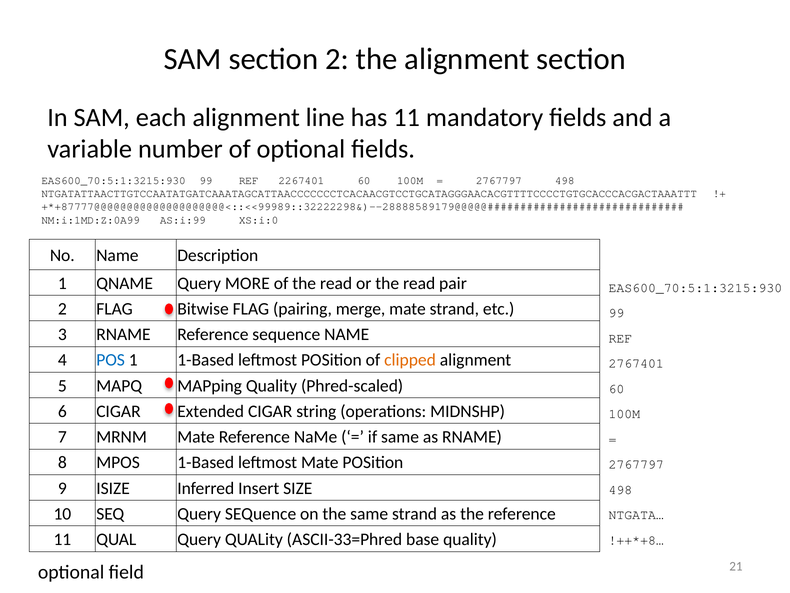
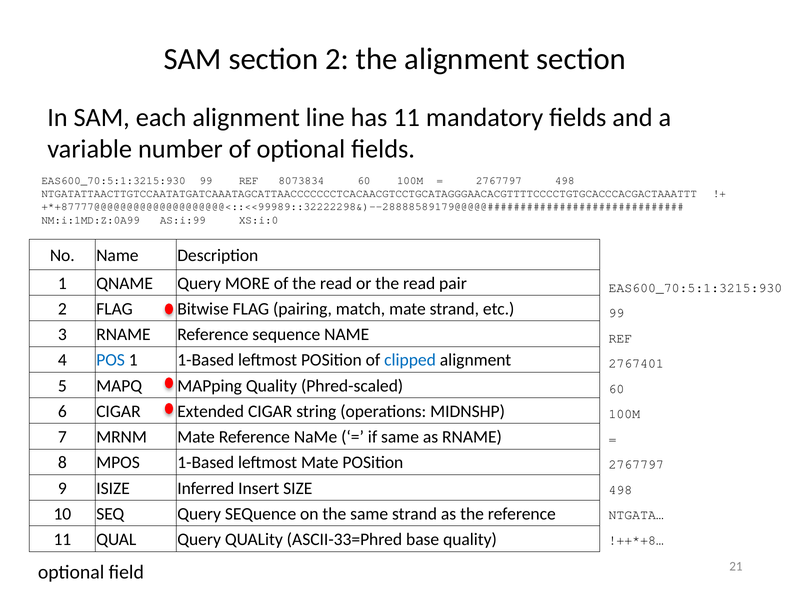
2267401: 2267401 -> 8073834 (301, 180)
merge: merge -> match (360, 309)
clipped colour: orange -> blue (410, 360)
